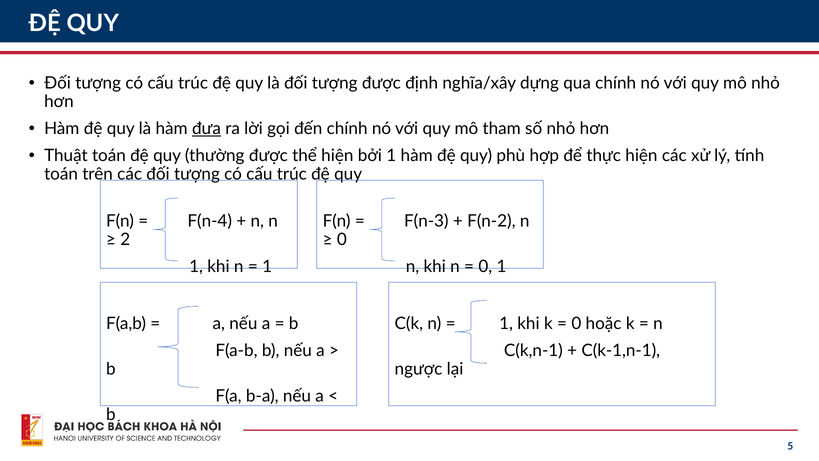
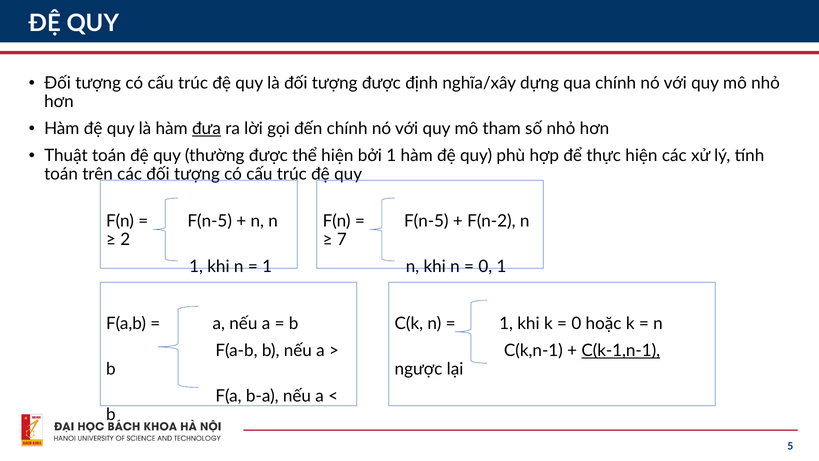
F(n-4: F(n-4 -> F(n-5 (210, 221)
F(n-3: F(n-3 -> F(n-5 (426, 221)
0: 0 -> 7 (342, 240)
C(k-1,n-1 underline: none -> present (621, 350)
